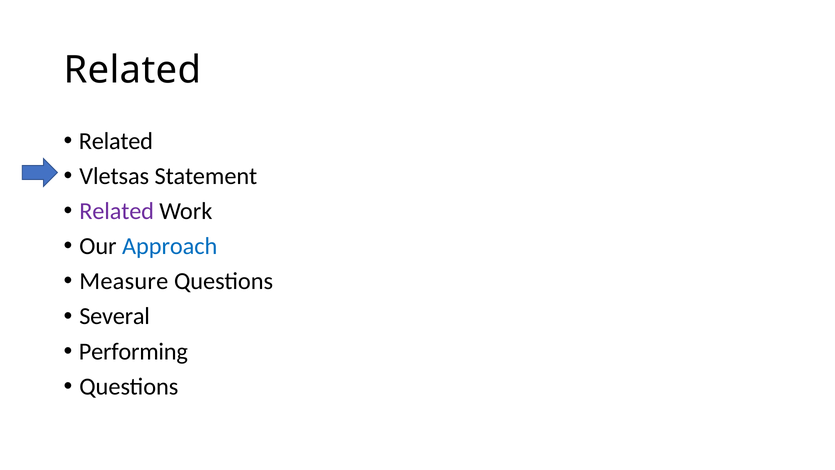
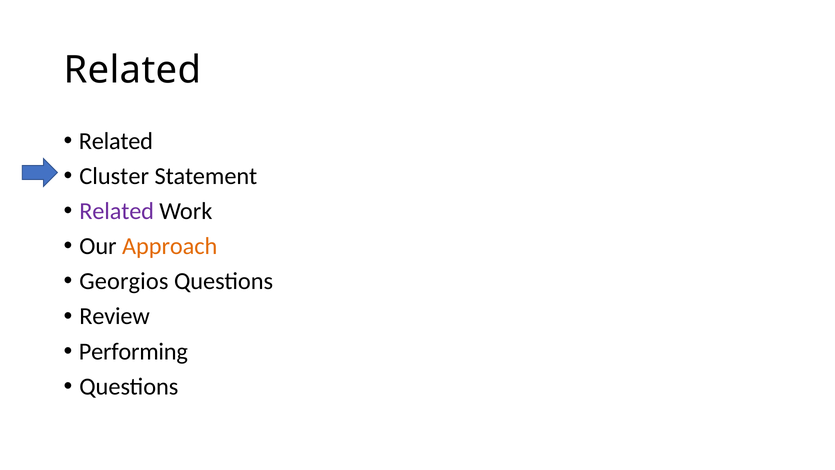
Vletsas: Vletsas -> Cluster (114, 176)
Approach colour: blue -> orange (170, 246)
Measure: Measure -> Georgios (124, 281)
Several: Several -> Review (115, 316)
